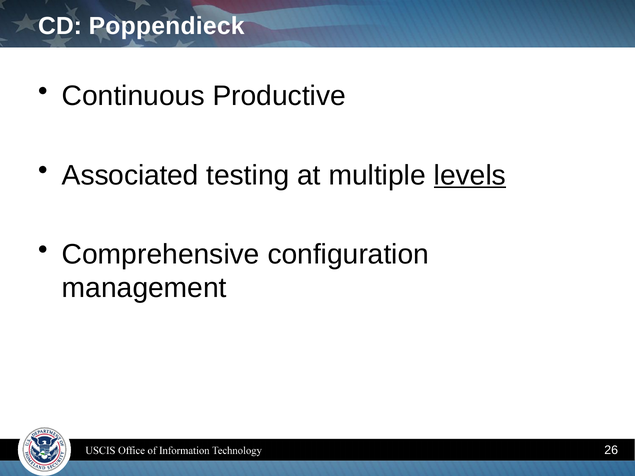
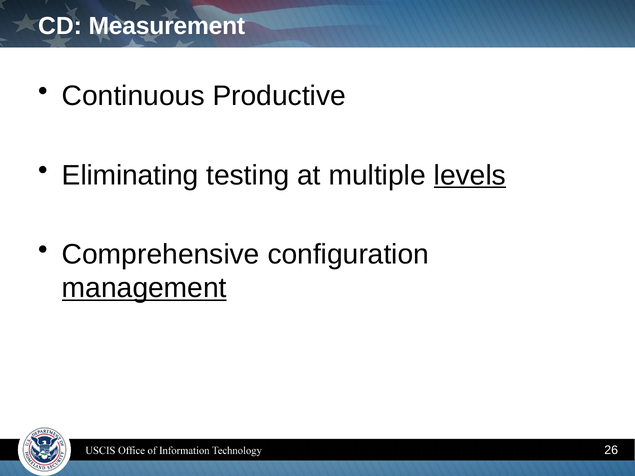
Poppendieck: Poppendieck -> Measurement (167, 26)
Associated: Associated -> Eliminating (130, 175)
management underline: none -> present (144, 288)
